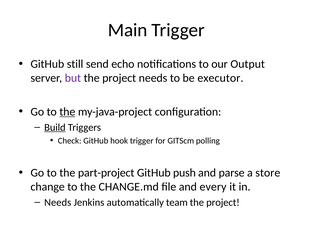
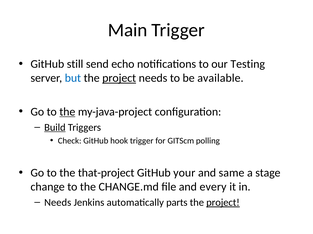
Output: Output -> Testing (248, 64)
but colour: purple -> blue (73, 78)
project underline: none -> present (119, 78)
executor: executor -> available (220, 78)
part-project: part-project -> that-project (106, 173)
push: push -> your (184, 173)
parse: parse -> same (232, 173)
store: store -> stage (268, 173)
team: team -> parts (177, 203)
project underline: none -> present (223, 203)
